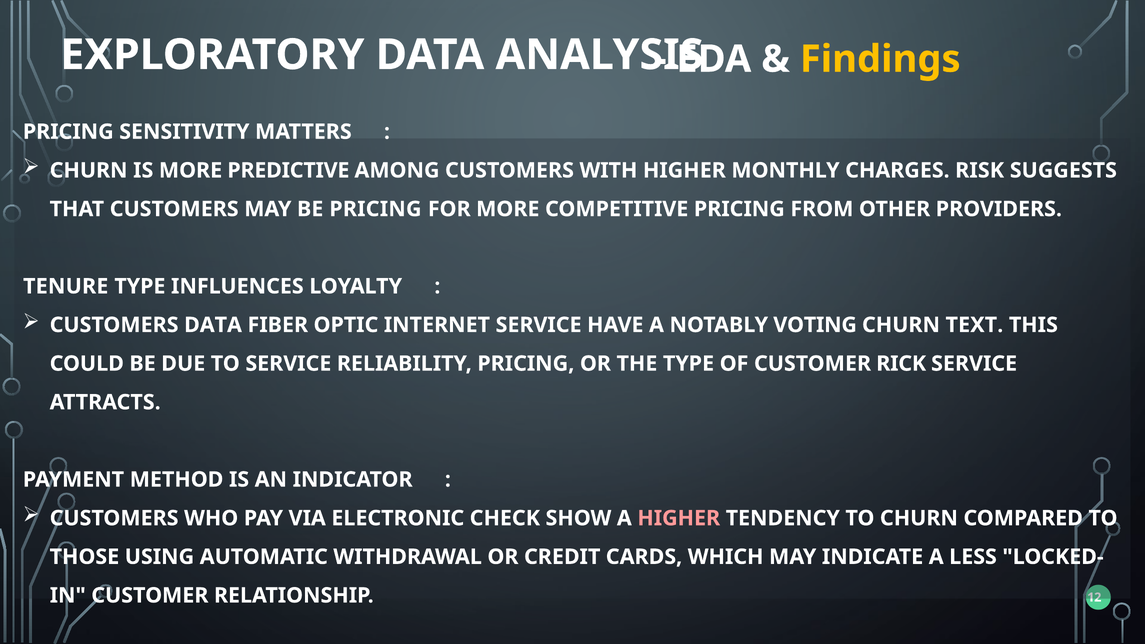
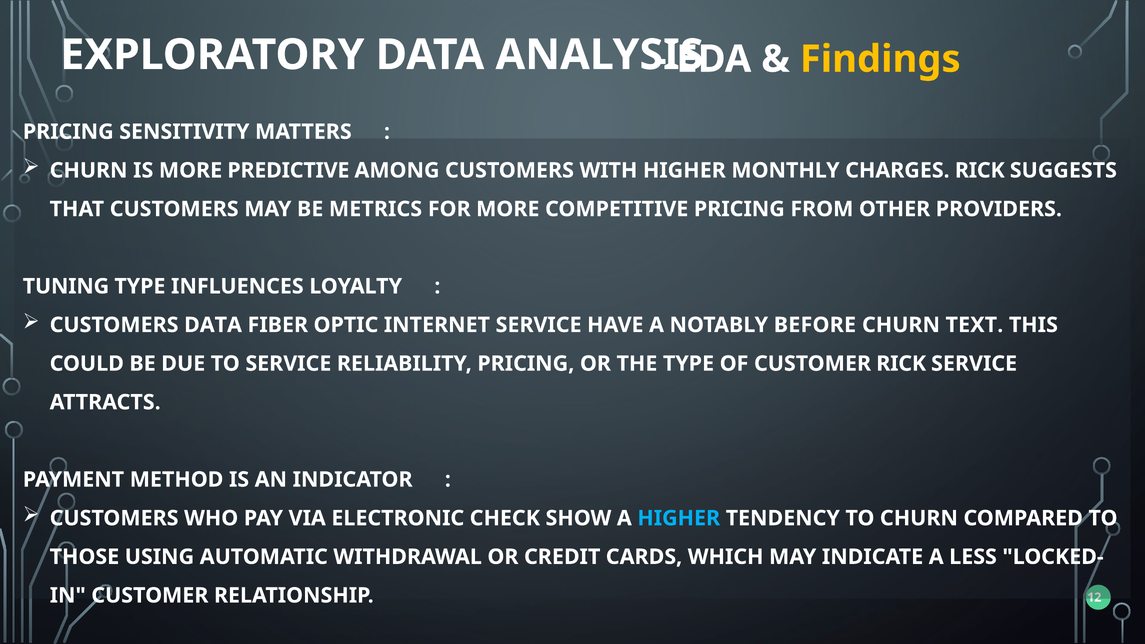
CHARGES RISK: RISK -> RICK (980, 170)
BE PRICING: PRICING -> METRICS (376, 209)
TENURE: TENURE -> TUNING (66, 286)
VOTING: VOTING -> BEFORE (815, 325)
HIGHER colour: pink -> light blue (679, 518)
